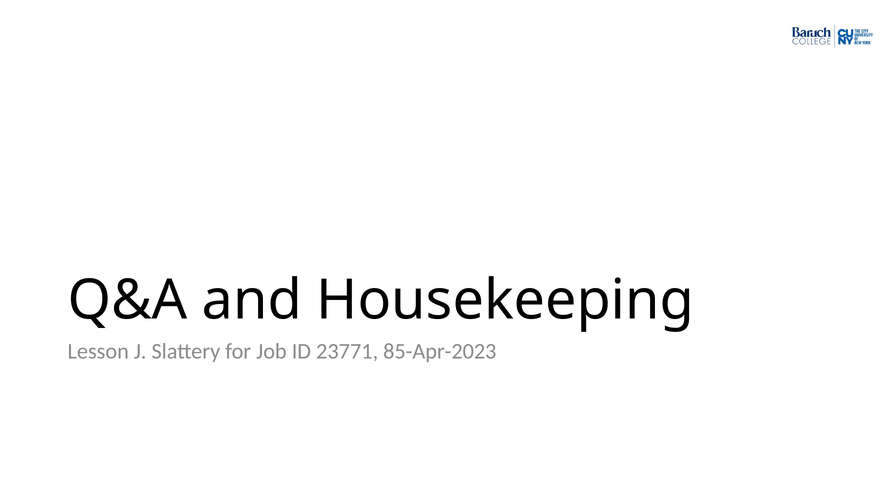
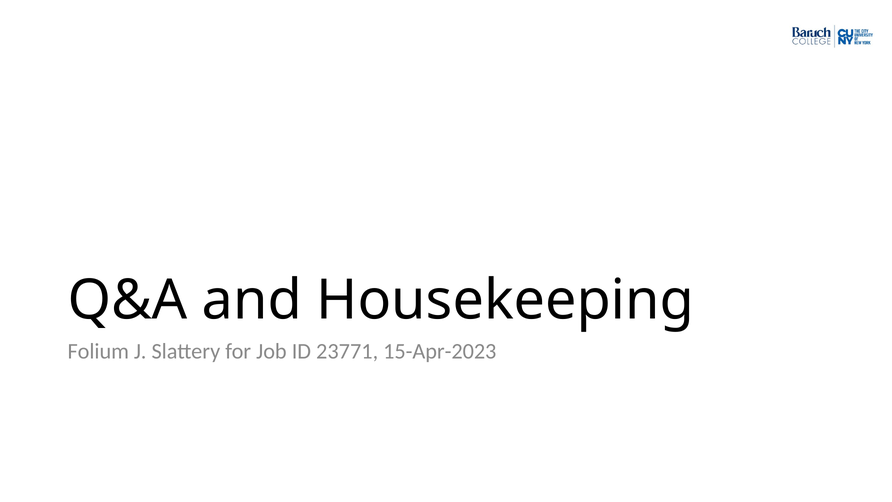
Lesson: Lesson -> Folium (98, 351)
85-Apr-2023: 85-Apr-2023 -> 15-Apr-2023 (440, 351)
